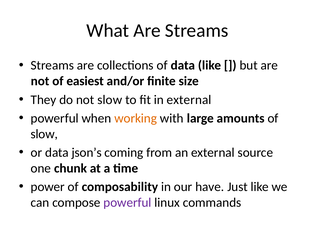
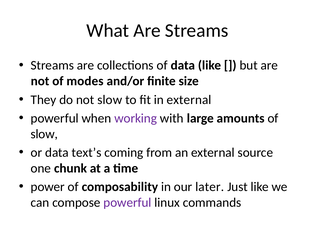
easiest: easiest -> modes (85, 81)
working colour: orange -> purple (136, 118)
json’s: json’s -> text’s (87, 153)
have: have -> later (210, 187)
